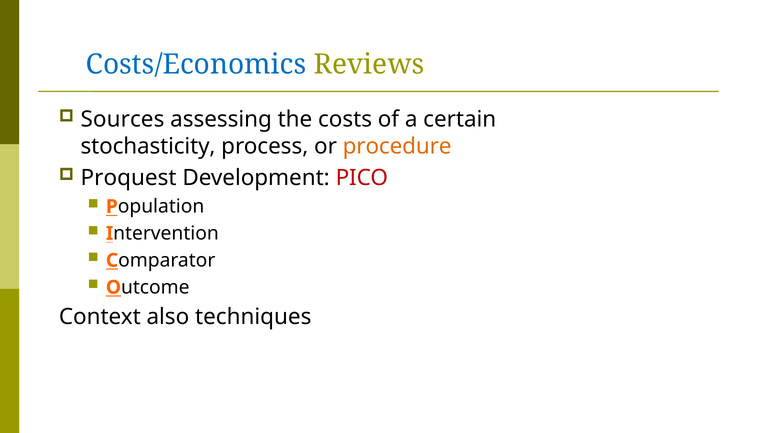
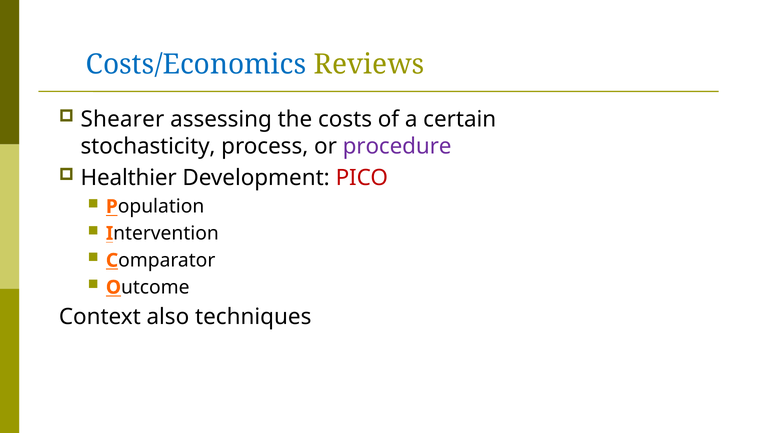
Sources: Sources -> Shearer (122, 119)
procedure colour: orange -> purple (397, 146)
Proquest: Proquest -> Healthier (129, 178)
